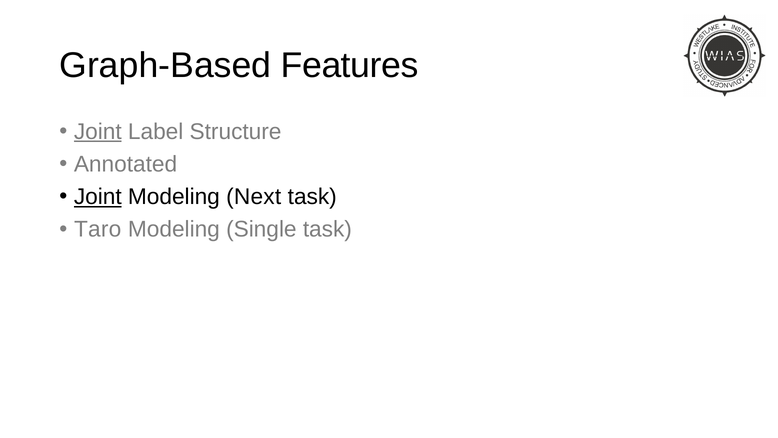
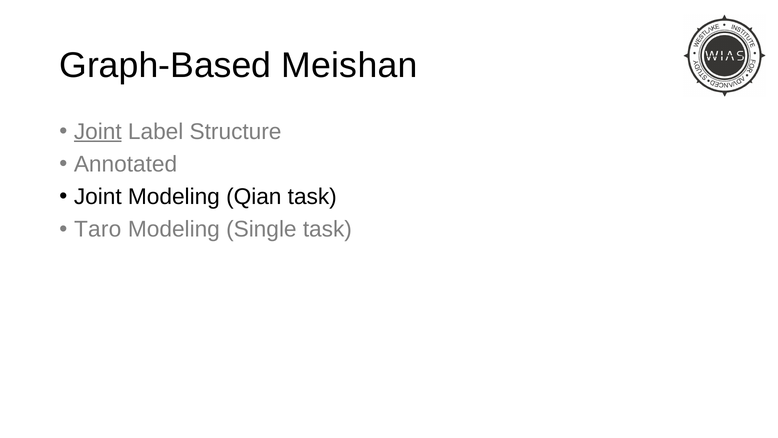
Features: Features -> Meishan (349, 65)
Joint underline: present -> none (98, 197)
Next: Next -> Qian (254, 197)
